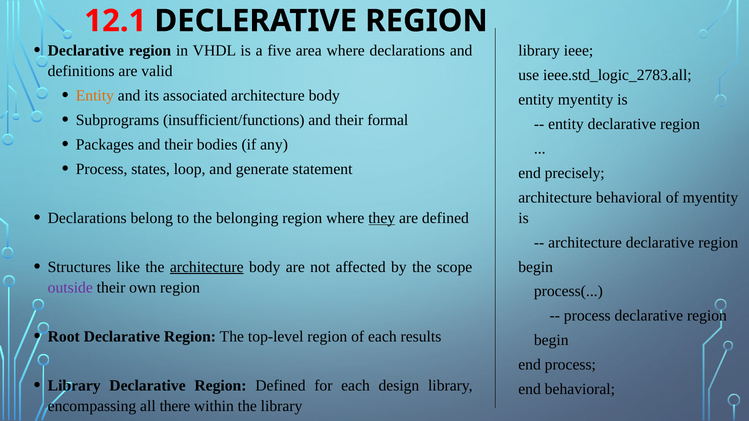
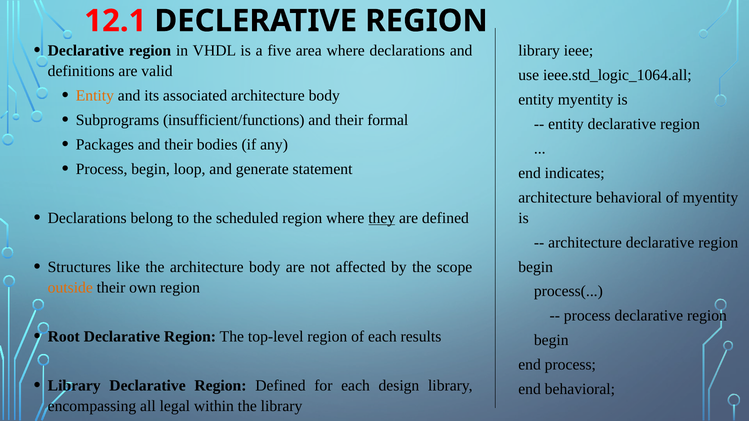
ieee.std_logic_2783.all: ieee.std_logic_2783.all -> ieee.std_logic_1064.all (617, 75)
Process states: states -> begin (151, 169)
precisely: precisely -> indicates (575, 173)
belonging: belonging -> scheduled (247, 218)
architecture underline: present -> none (207, 267)
outside colour: purple -> orange (70, 288)
there: there -> legal (175, 406)
